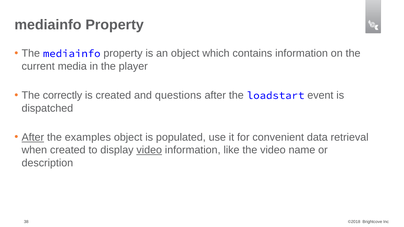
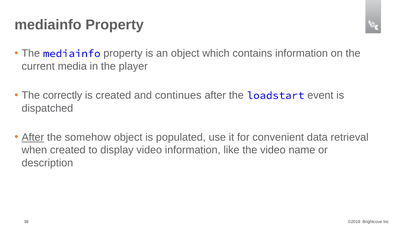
questions: questions -> continues (178, 95)
examples: examples -> somehow (88, 137)
video underline: present -> none (149, 150)
